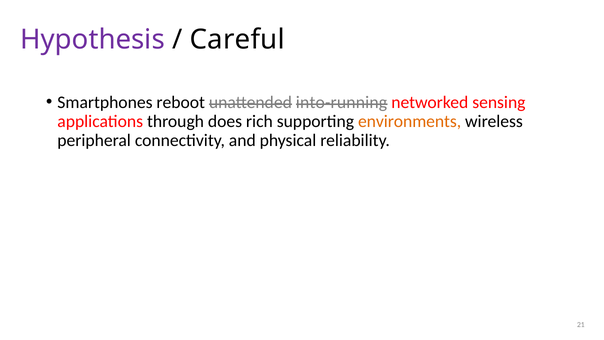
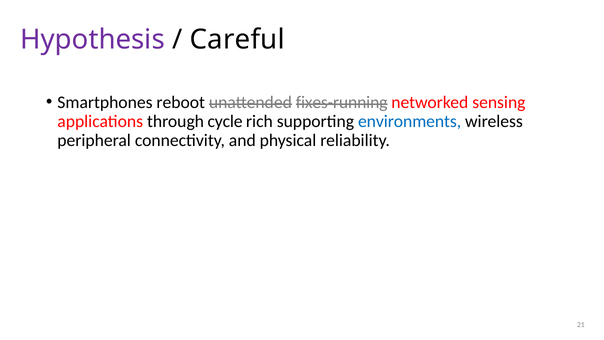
into-running: into-running -> fixes-running (342, 102)
does: does -> cycle (225, 121)
environments colour: orange -> blue (410, 121)
